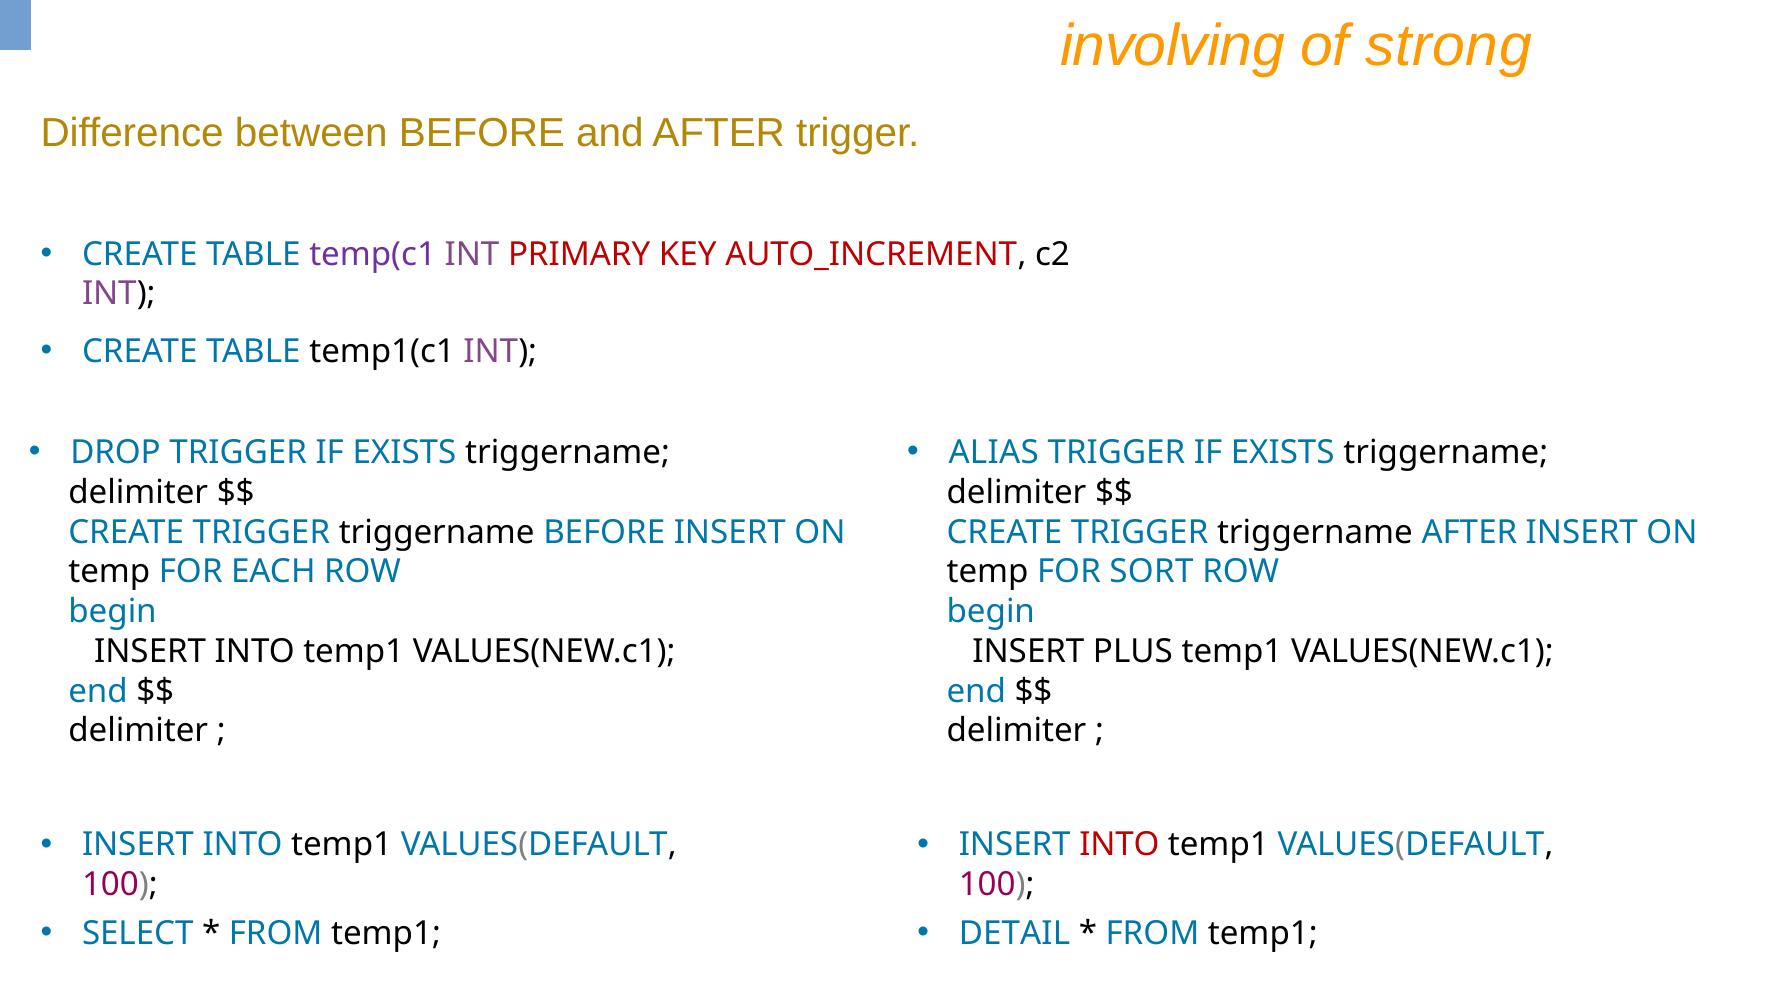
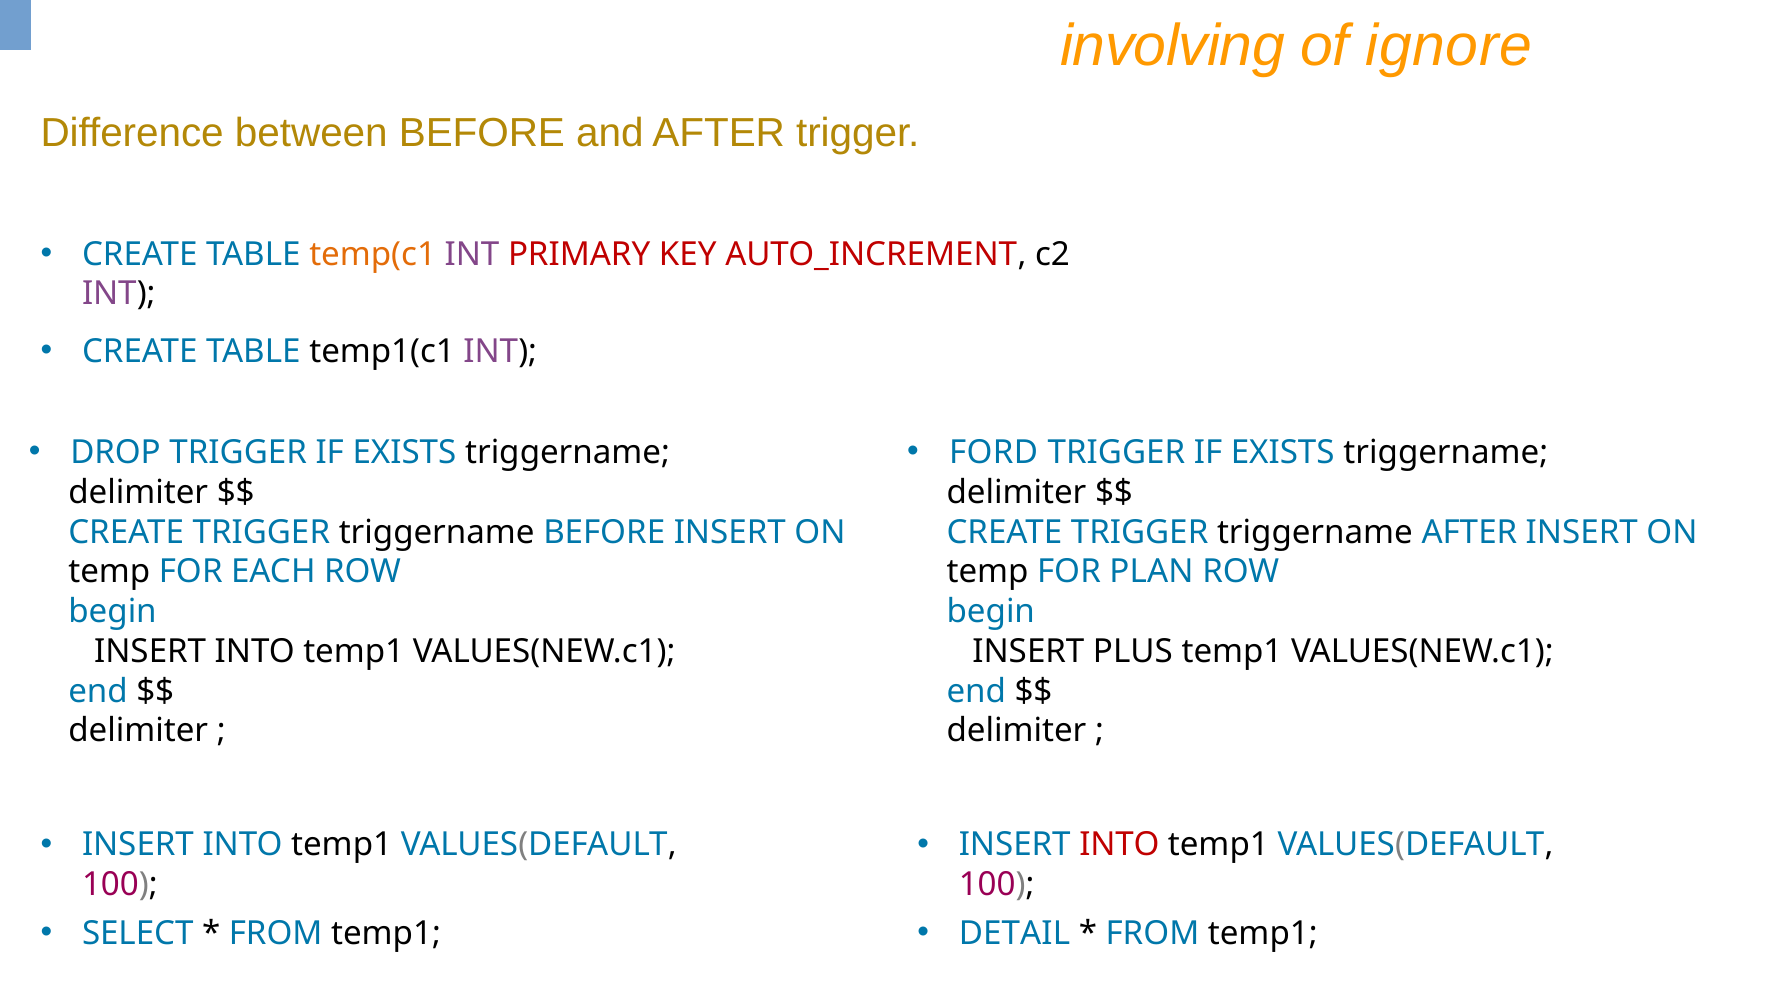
strong: strong -> ignore (1449, 46)
temp(c1 colour: purple -> orange (373, 254)
ALIAS: ALIAS -> FORD (994, 453)
SORT: SORT -> PLAN (1152, 572)
